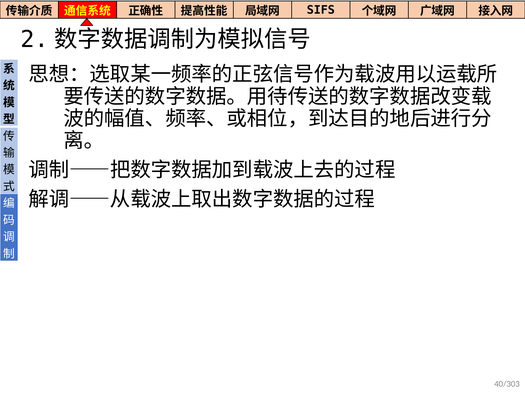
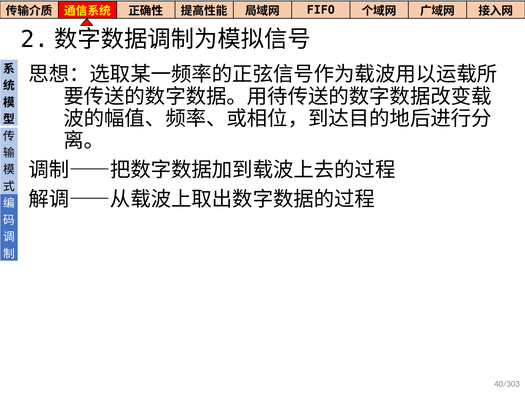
SIFS: SIFS -> FIFO (321, 10)
